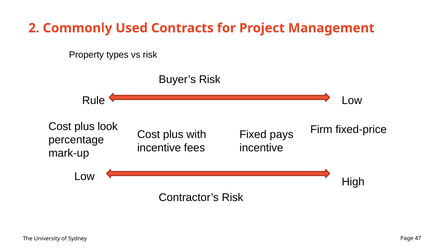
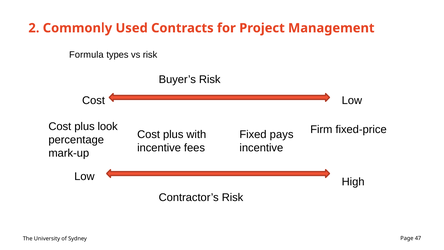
Property: Property -> Formula (86, 55)
Rule: Rule -> Cost (94, 100)
